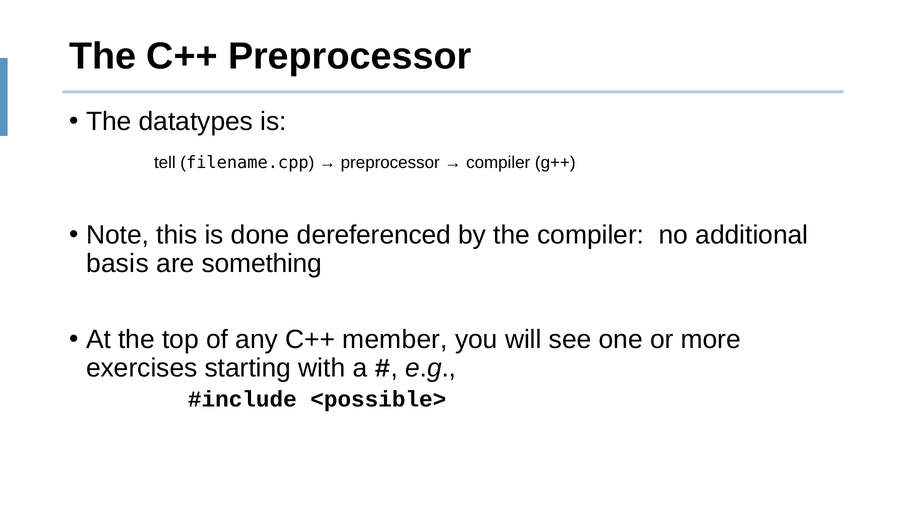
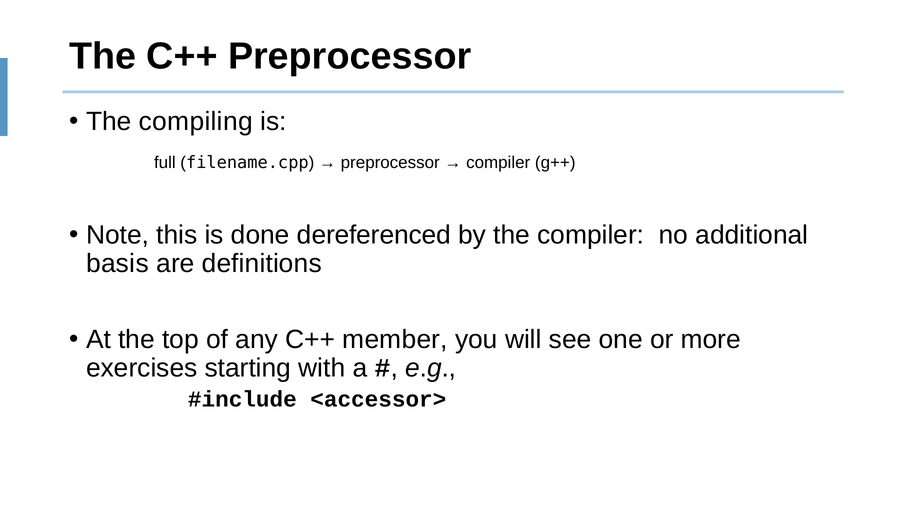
datatypes: datatypes -> compiling (196, 122)
tell: tell -> full (165, 163)
something: something -> definitions (262, 264)
<possible>: <possible> -> <accessor> (378, 400)
